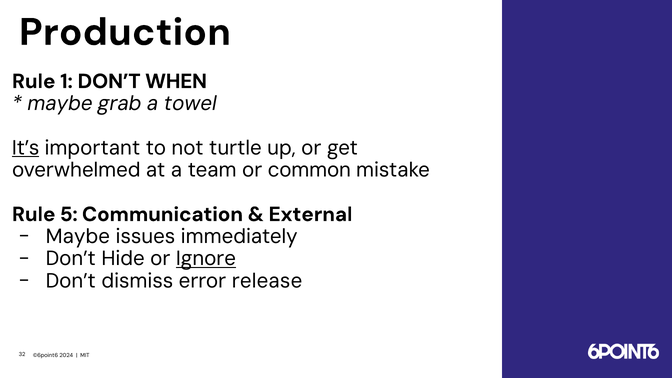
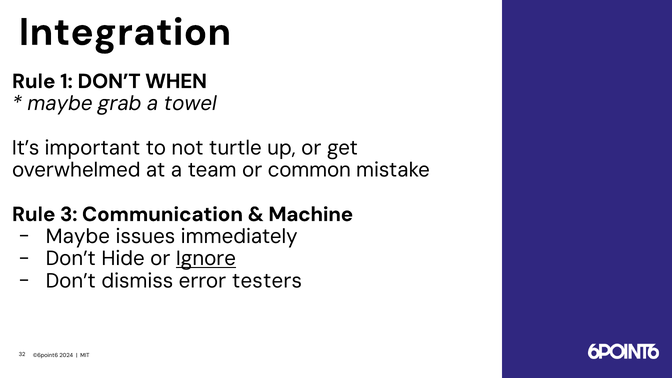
Production: Production -> Integration (125, 32)
It’s underline: present -> none (26, 148)
5: 5 -> 3 (69, 214)
External: External -> Machine (311, 214)
release: release -> testers (267, 281)
